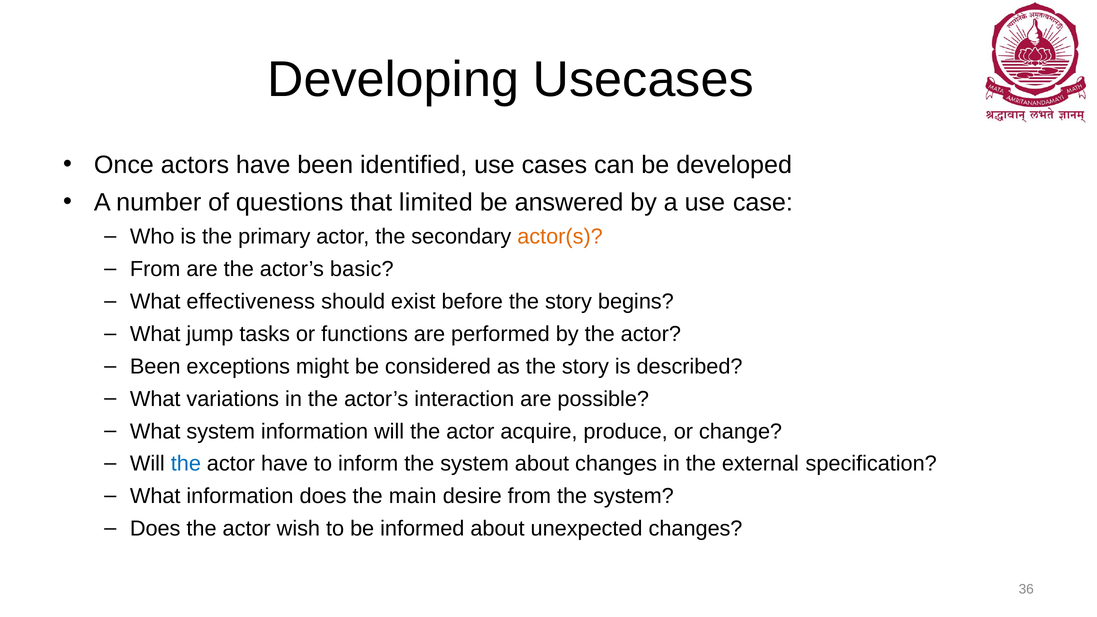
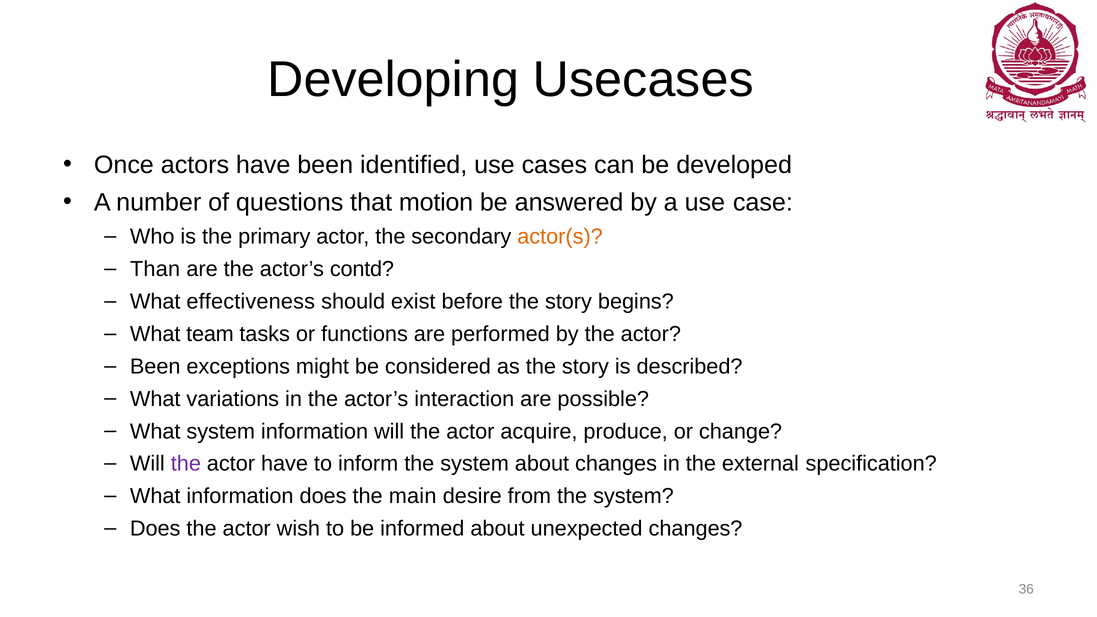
limited: limited -> motion (436, 202)
From: From -> Than (155, 269)
basic: basic -> contd (362, 269)
jump: jump -> team (210, 334)
the colour: blue -> purple (186, 464)
